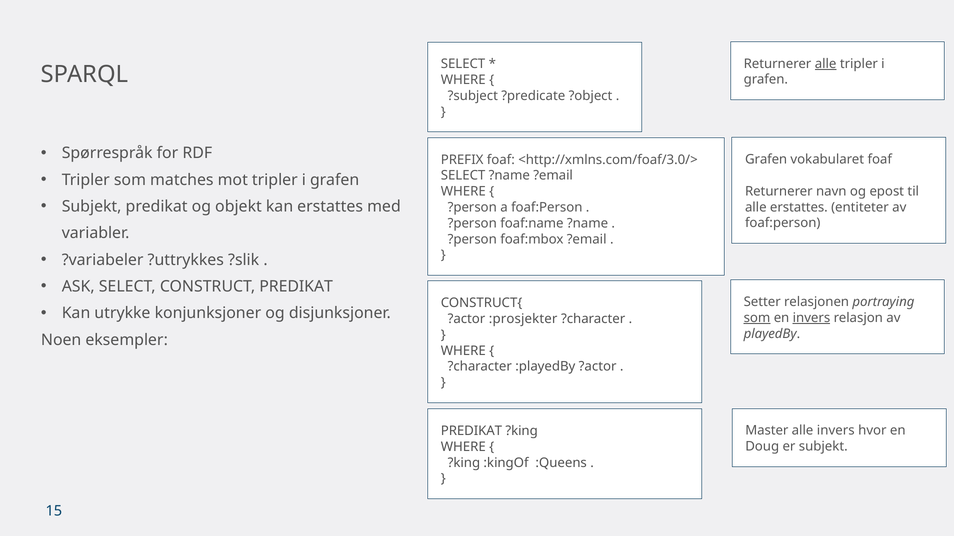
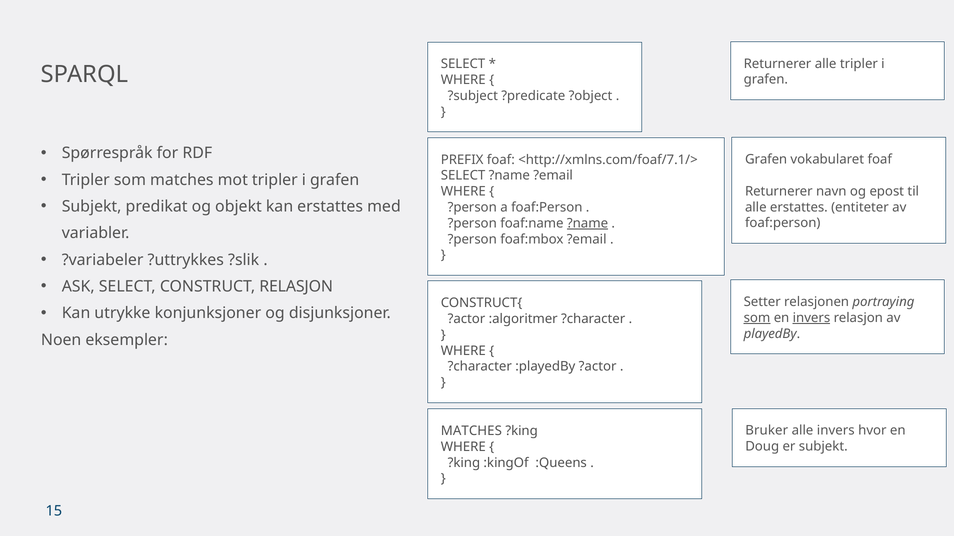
alle underline: present -> none (826, 64)
<http://xmlns.com/foaf/3.0/>: <http://xmlns.com/foaf/3.0/> -> <http://xmlns.com/foaf/7.1/> (608, 160)
?name underline: none -> present (588, 224)
CONSTRUCT PREDIKAT: PREDIKAT -> RELASJON (296, 287)
:prosjekter: :prosjekter -> :algoritmer (523, 319)
Master: Master -> Bruker (767, 431)
PREDIKAT: PREDIKAT -> MATCHES (471, 431)
